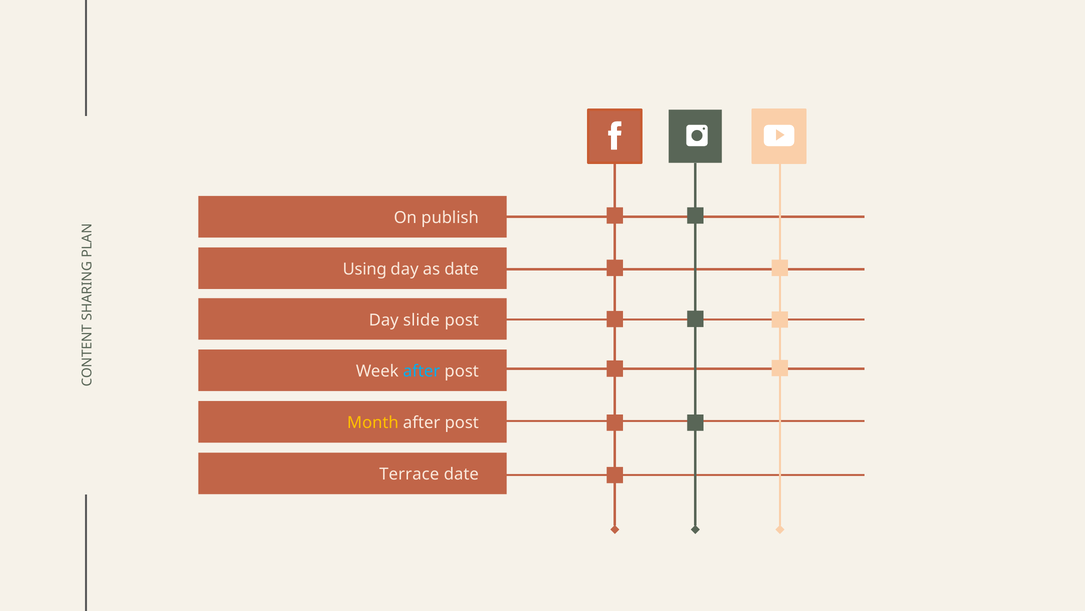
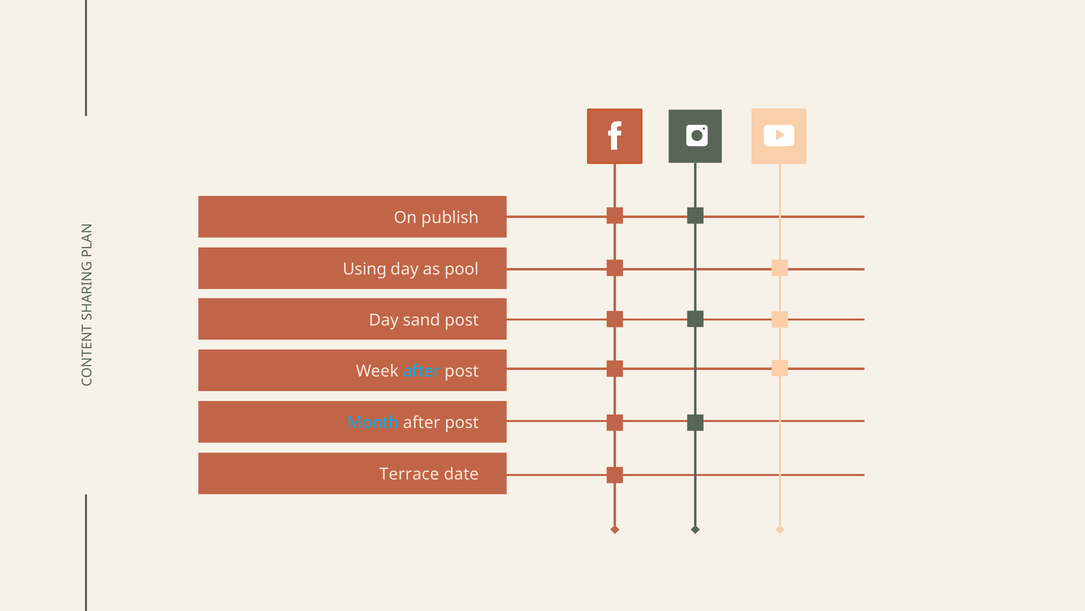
as date: date -> pool (462, 269)
slide: slide -> sand (422, 320)
Month colour: yellow -> light blue (373, 423)
